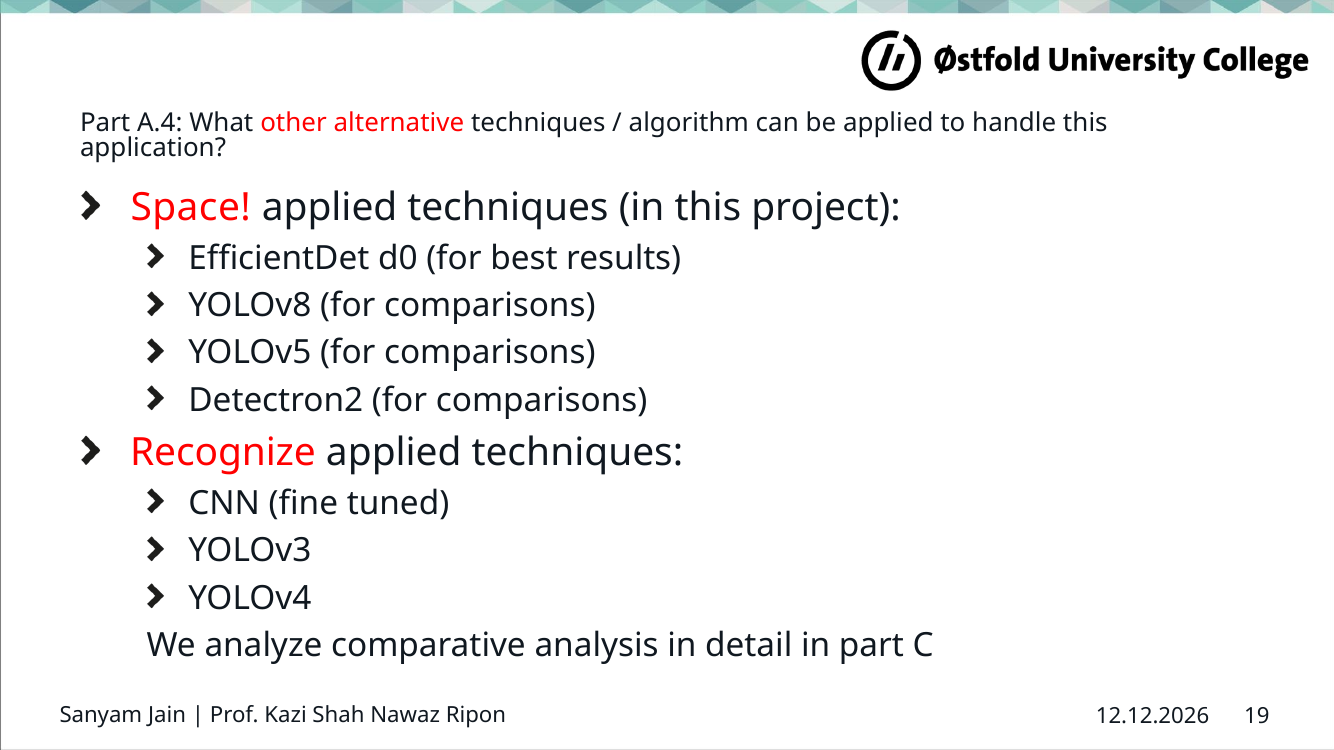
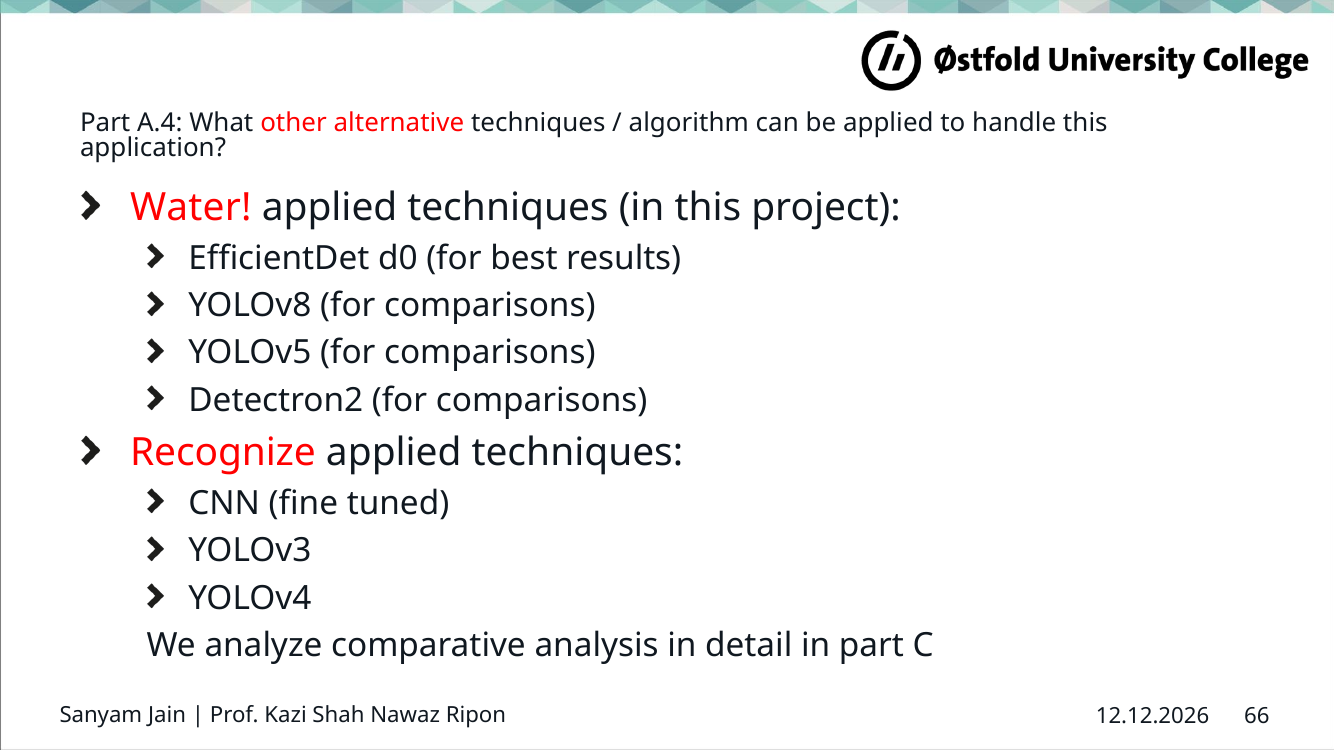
Space: Space -> Water (191, 208)
19: 19 -> 66 (1257, 717)
